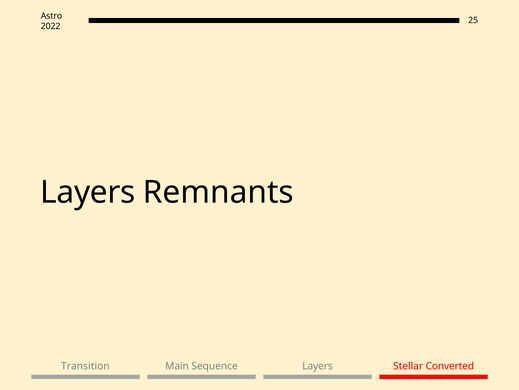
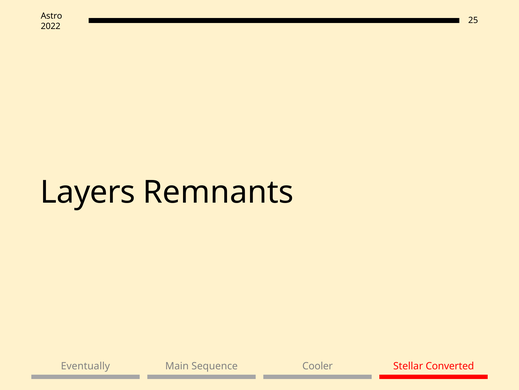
Transition: Transition -> Eventually (85, 366)
Sequence Layers: Layers -> Cooler (318, 366)
